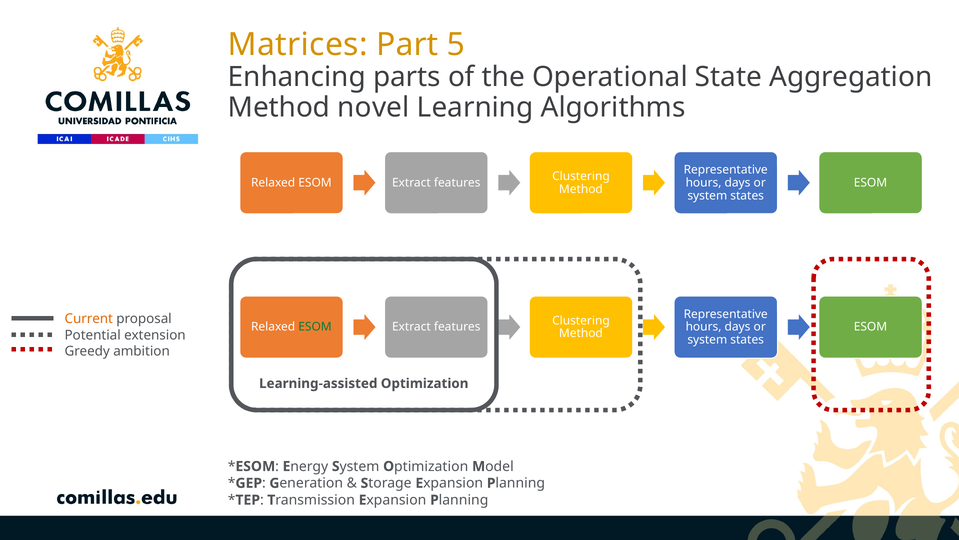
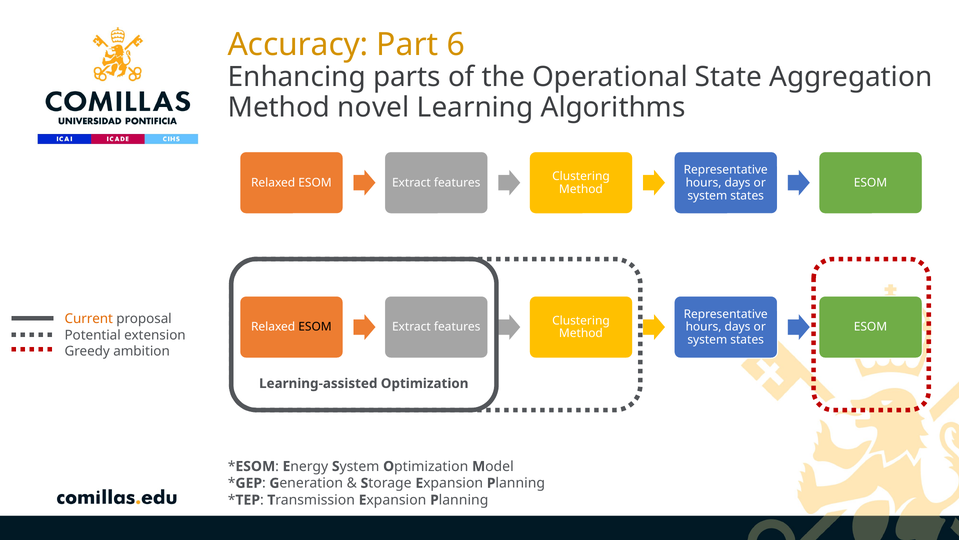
Matrices: Matrices -> Accuracy (298, 45)
5: 5 -> 6 (456, 45)
ESOM colour: green -> black (315, 327)
